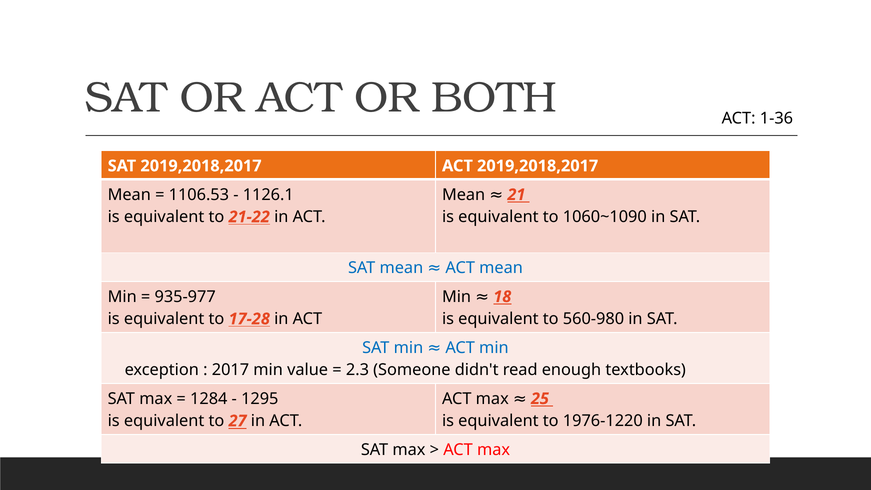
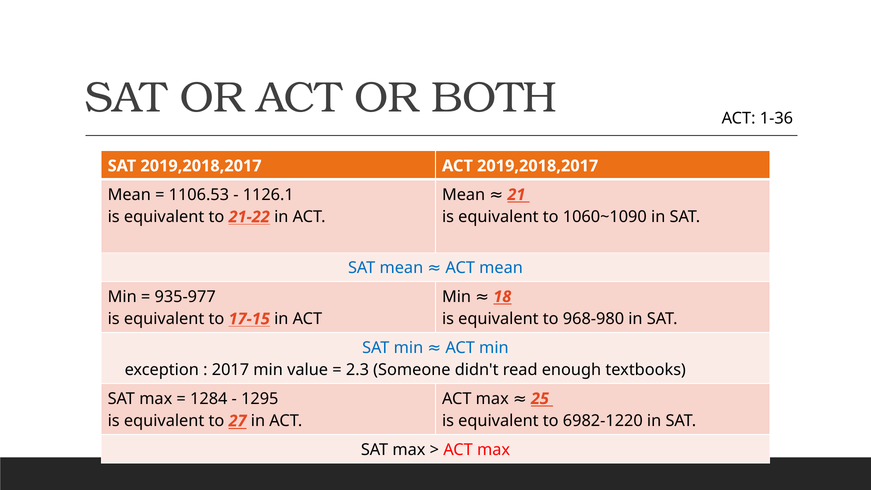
17-28: 17-28 -> 17-15 (249, 319)
560-980: 560-980 -> 968-980 (593, 319)
1976-1220: 1976-1220 -> 6982-1220 (603, 421)
